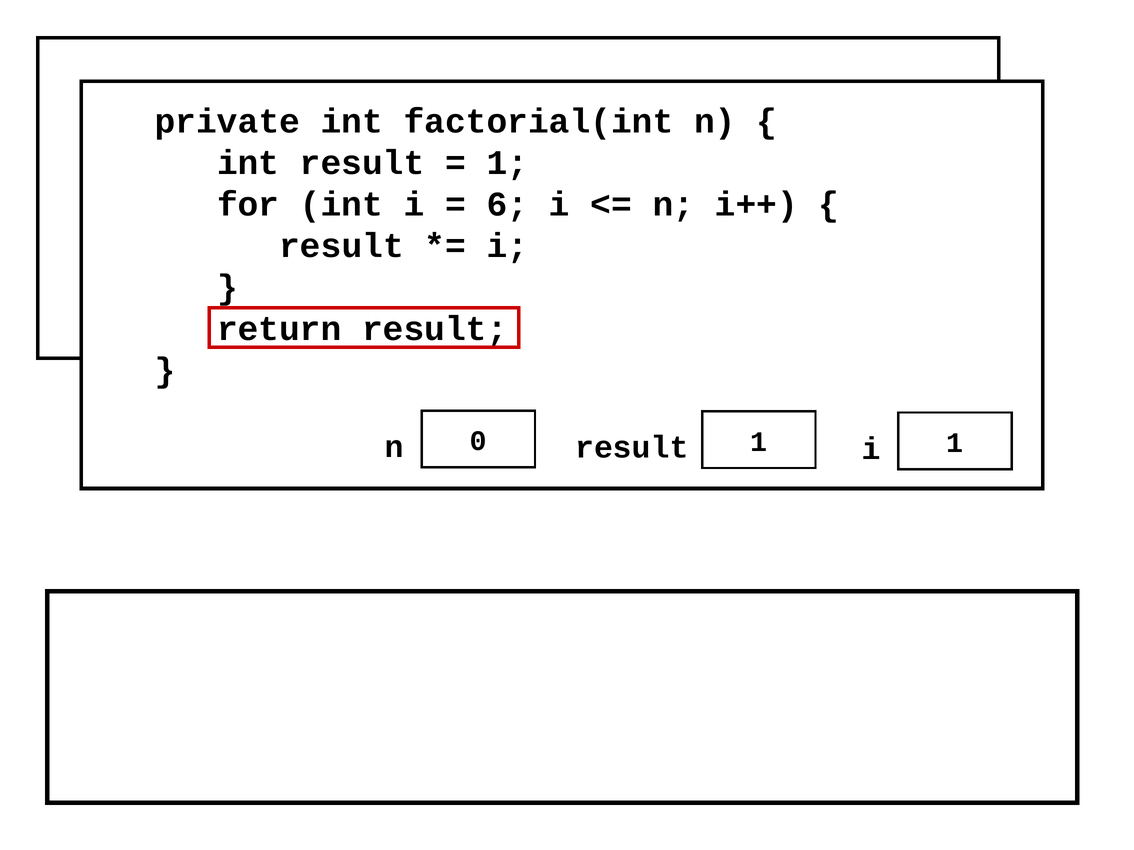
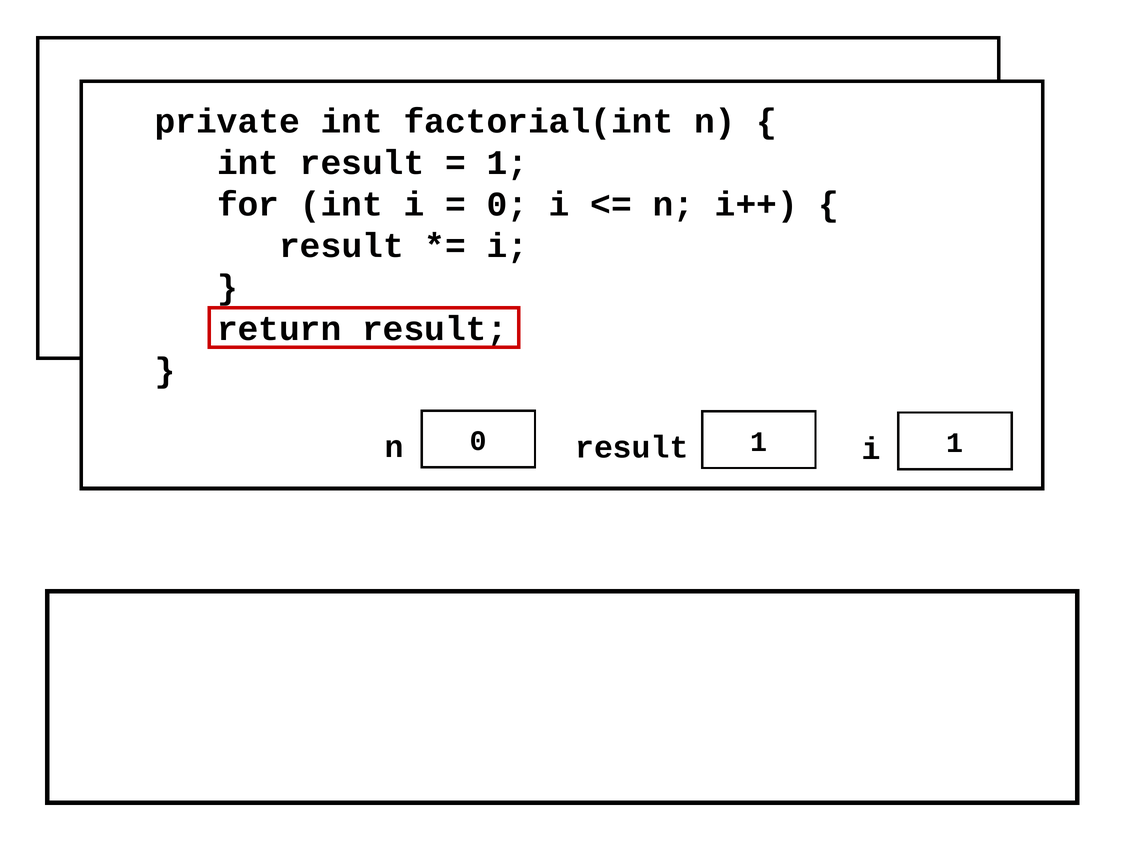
6: 6 -> 0 (507, 204)
